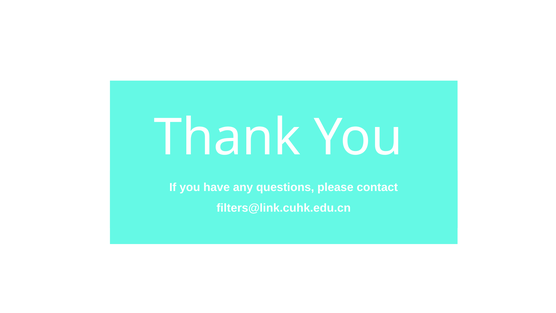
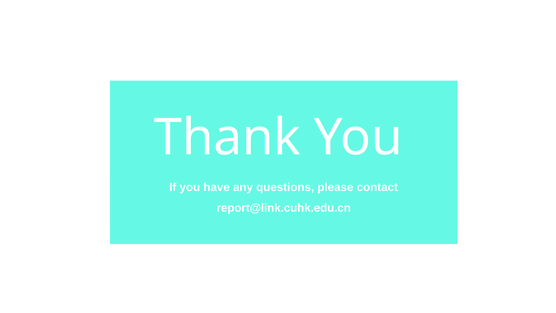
filters@link.cuhk.edu.cn: filters@link.cuhk.edu.cn -> report@link.cuhk.edu.cn (284, 208)
